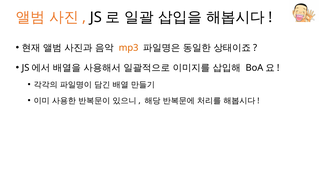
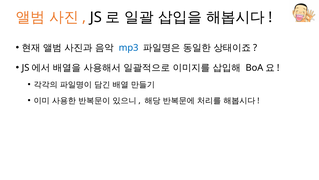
mp3 colour: orange -> blue (129, 48)
